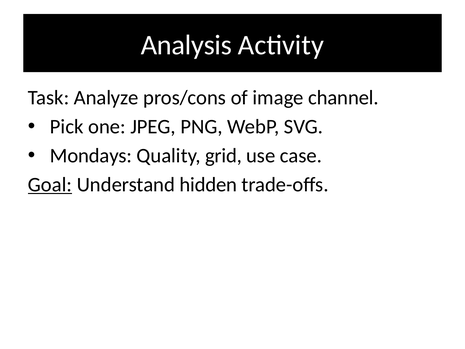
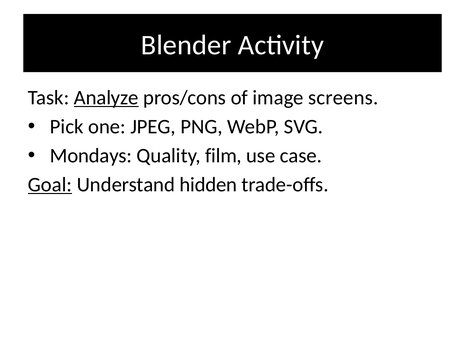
Analysis: Analysis -> Blender (186, 45)
Analyze underline: none -> present (106, 98)
channel: channel -> screens (343, 98)
grid: grid -> film (223, 155)
